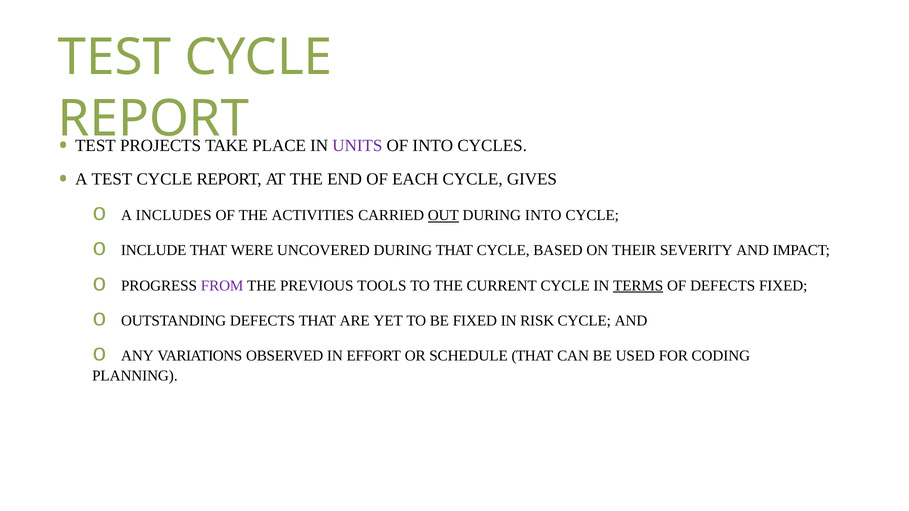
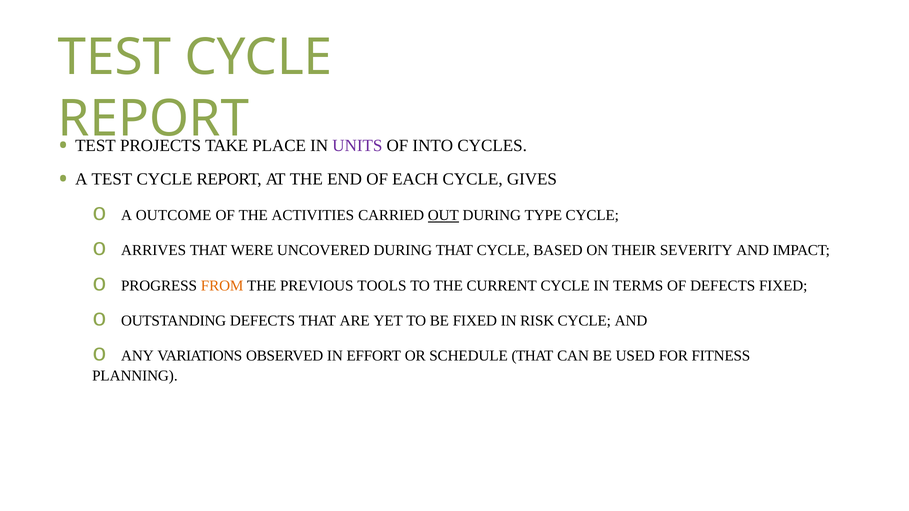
INCLUDES: INCLUDES -> OUTCOME (174, 215)
DURING INTO: INTO -> TYPE (543, 215)
INCLUDE: INCLUDE -> ARRIVES (154, 251)
FROM colour: purple -> orange (222, 286)
TERMS underline: present -> none (638, 286)
CODING: CODING -> FITNESS (721, 356)
